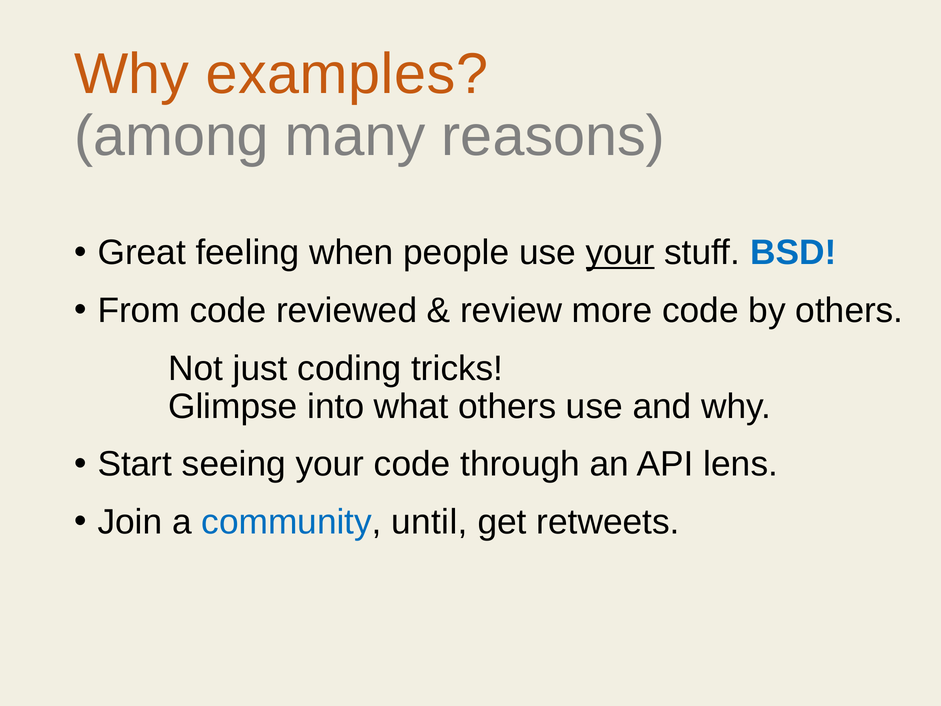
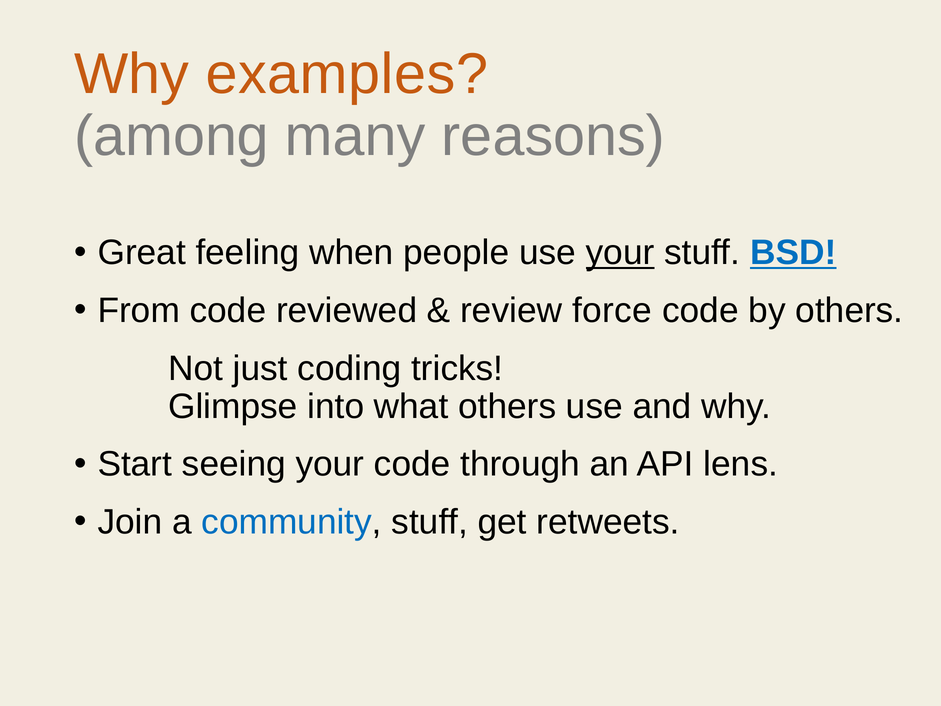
BSD underline: none -> present (793, 253)
more: more -> force (612, 310)
community until: until -> stuff (430, 522)
